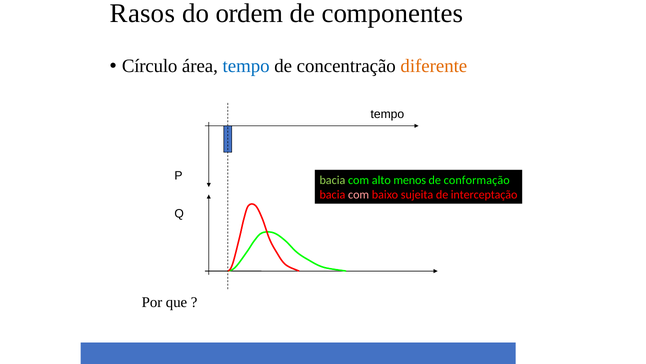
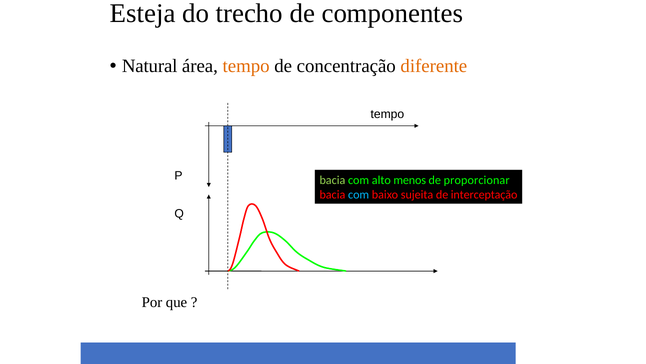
Rasos: Rasos -> Esteja (143, 13)
ordem: ordem -> trecho (249, 13)
Círculo: Círculo -> Natural (150, 66)
tempo colour: blue -> orange (246, 66)
conformação: conformação -> proporcionar (477, 180)
com colour: pink -> light blue (359, 195)
